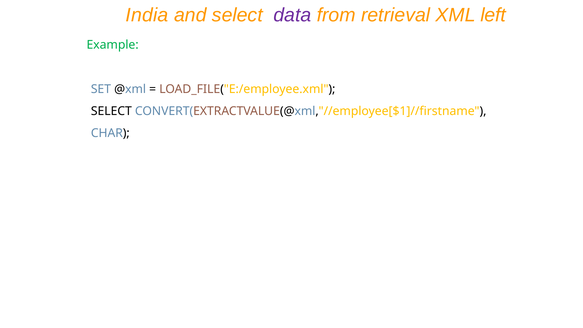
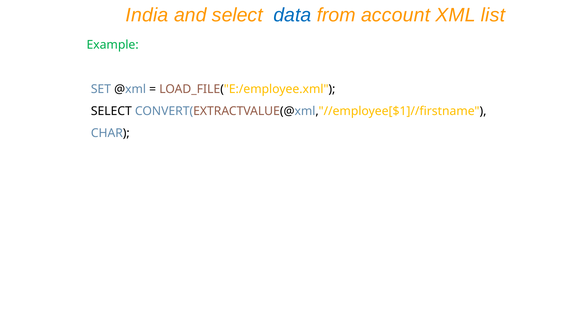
data colour: purple -> blue (292, 15)
retrieval: retrieval -> account (396, 15)
left: left -> list (493, 15)
